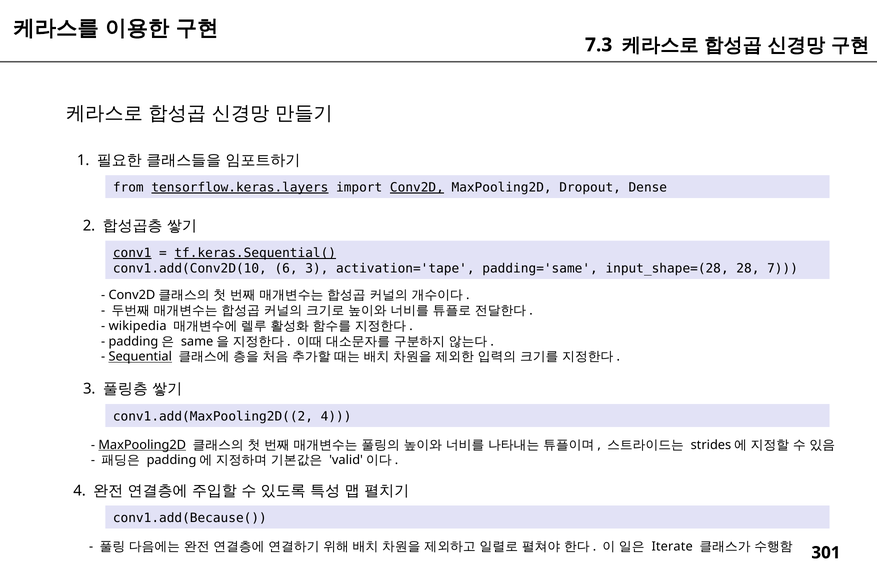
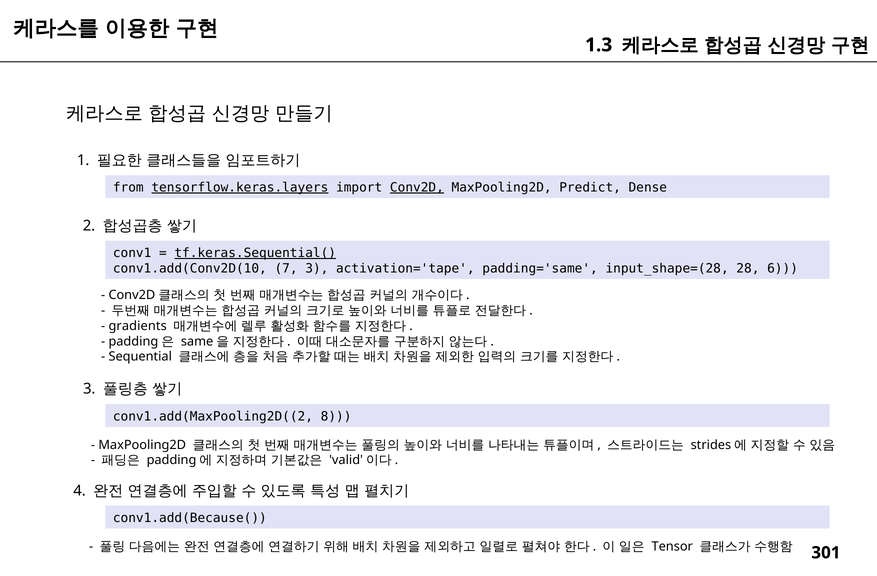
7.3: 7.3 -> 1.3 (599, 45)
Dropout: Dropout -> Predict (590, 188)
conv1 underline: present -> none (132, 253)
6: 6 -> 7 (286, 268)
7: 7 -> 6 (783, 268)
wikipedia: wikipedia -> gradients (138, 326)
Sequential underline: present -> none (140, 357)
conv1.add(MaxPooling2D((2 4: 4 -> 8 (336, 416)
MaxPooling2D underline: present -> none (142, 445)
Iterate: Iterate -> Tensor (672, 546)
